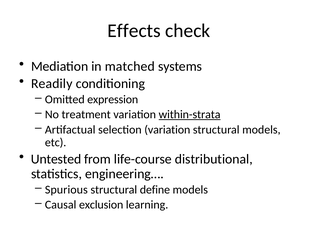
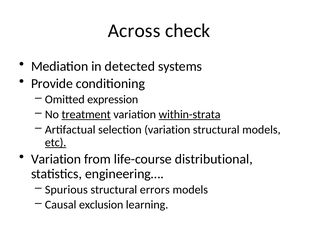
Effects: Effects -> Across (134, 31)
matched: matched -> detected (130, 66)
Readily: Readily -> Provide (52, 84)
treatment underline: none -> present (86, 115)
etc underline: none -> present (56, 143)
Untested: Untested -> Variation (56, 159)
define: define -> errors (155, 190)
